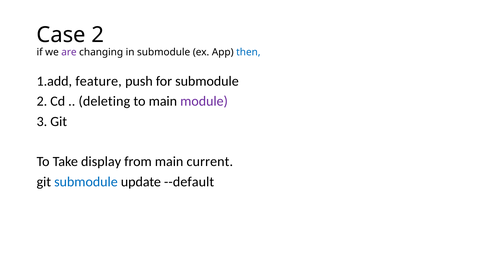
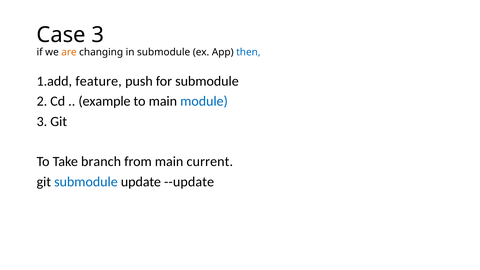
Case 2: 2 -> 3 (98, 35)
are colour: purple -> orange (69, 52)
deleting: deleting -> example (104, 101)
module colour: purple -> blue (204, 101)
display: display -> branch (101, 162)
--default: --default -> --update (189, 182)
